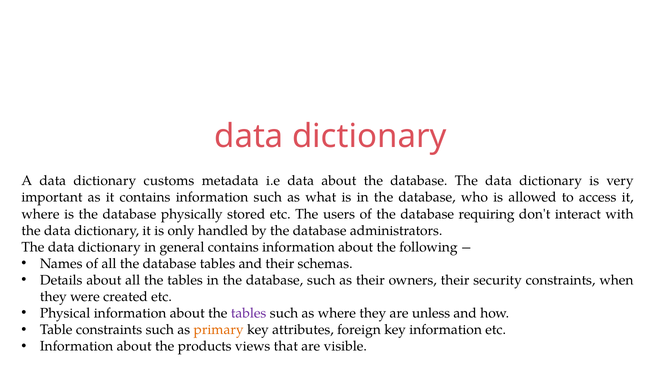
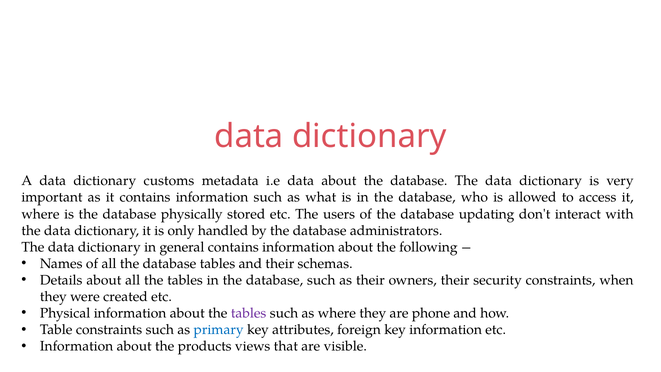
requiring: requiring -> updating (487, 214)
unless: unless -> phone (431, 313)
primary colour: orange -> blue (219, 330)
